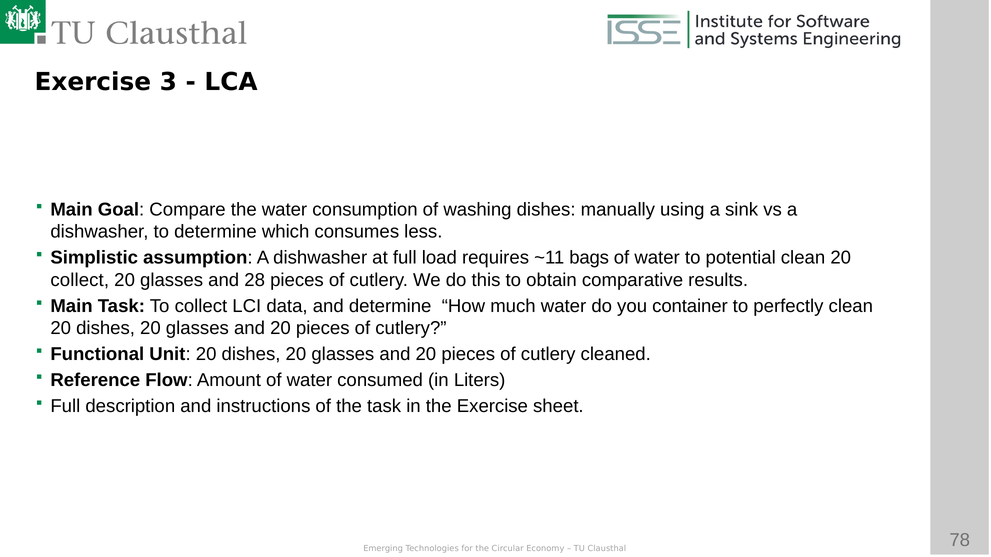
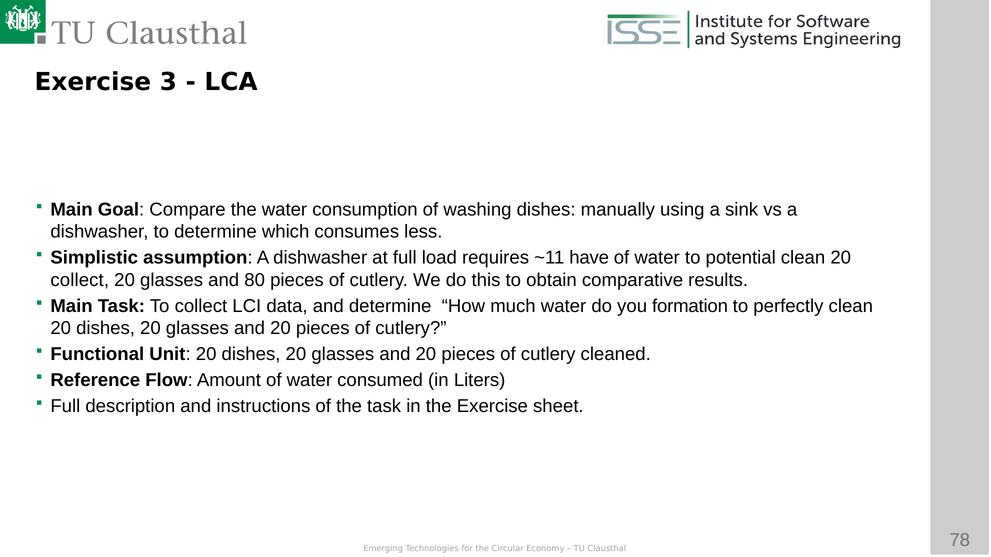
bags: bags -> have (589, 258)
28: 28 -> 80 (255, 280)
container: container -> formation (690, 306)
